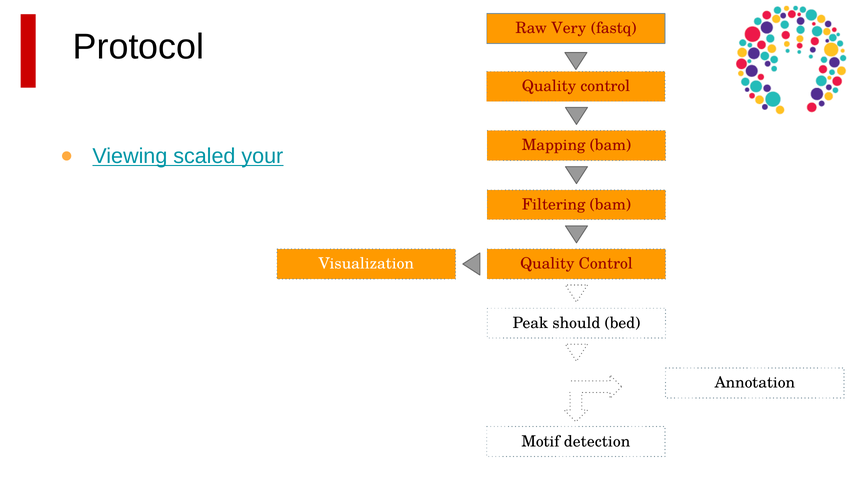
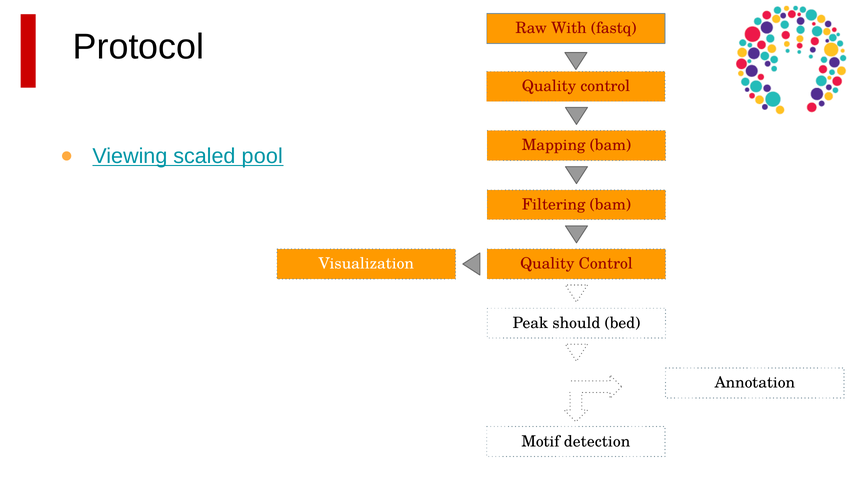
Very: Very -> With (569, 28)
your: your -> pool (262, 156)
